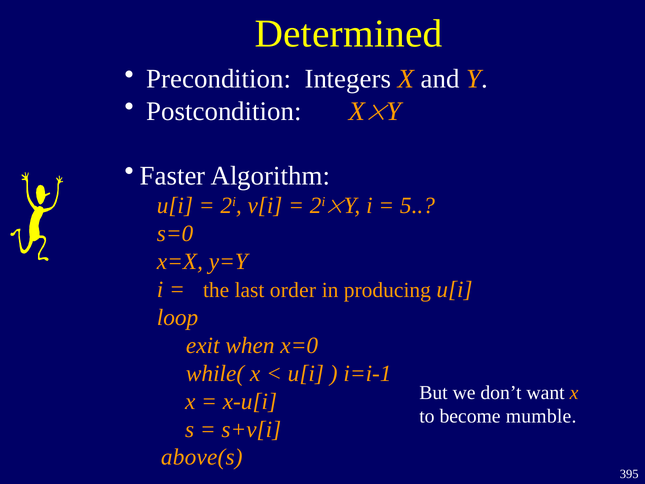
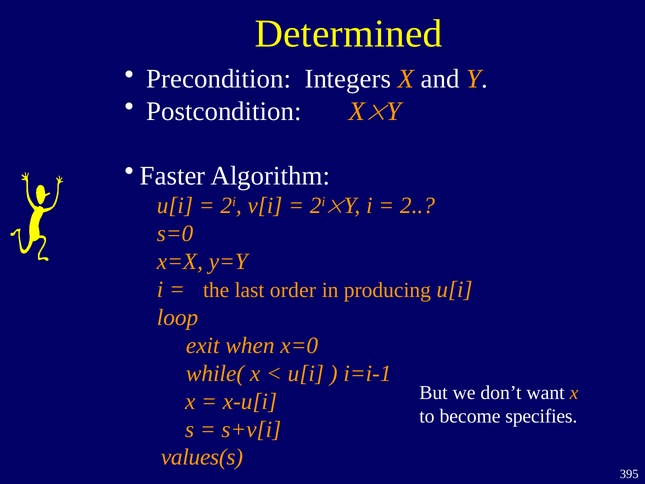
5: 5 -> 2 (417, 206)
mumble: mumble -> specifies (541, 416)
above(s: above(s -> values(s (202, 457)
